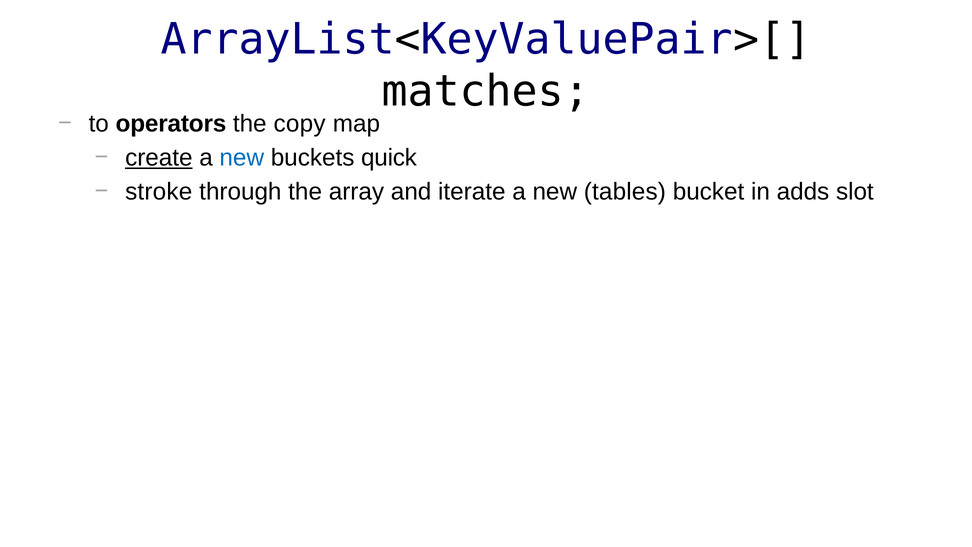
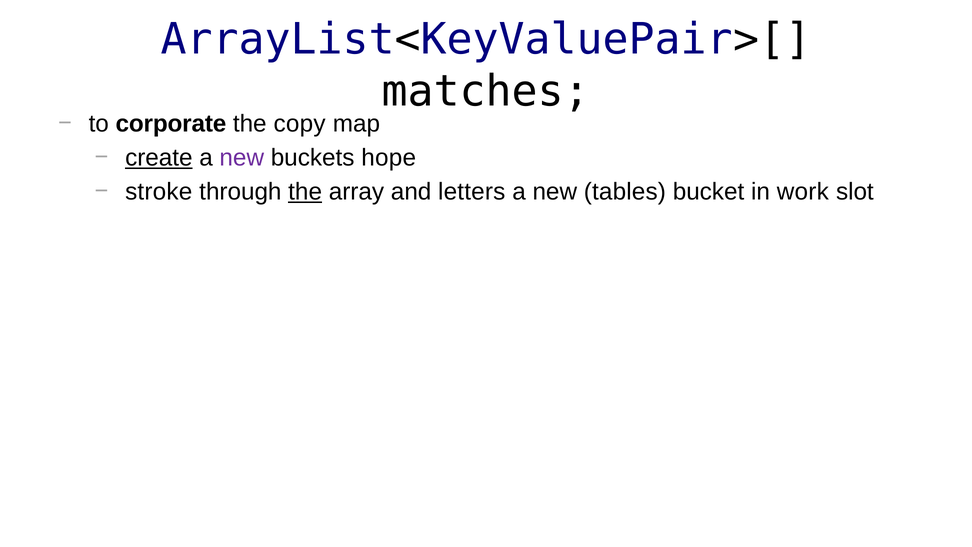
operators: operators -> corporate (171, 124)
new colour: blue -> purple (242, 158)
quick: quick -> hope (389, 158)
the underline: none -> present (305, 192)
iterate: iterate -> letters (472, 192)
adds: adds -> work (803, 192)
